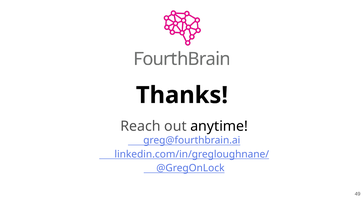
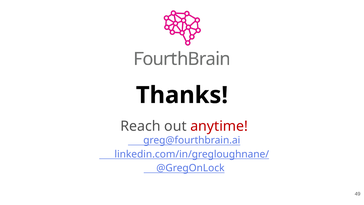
anytime colour: black -> red (219, 126)
